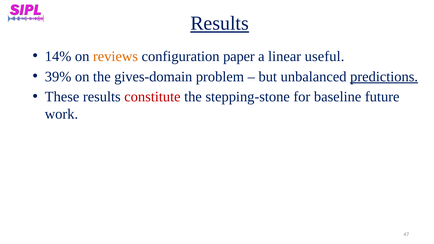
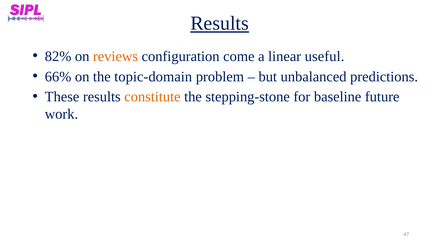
14%: 14% -> 82% (58, 56)
paper: paper -> come (239, 56)
39%: 39% -> 66% (58, 77)
gives-domain: gives-domain -> topic-domain (153, 77)
predictions underline: present -> none (384, 77)
constitute colour: red -> orange (152, 97)
